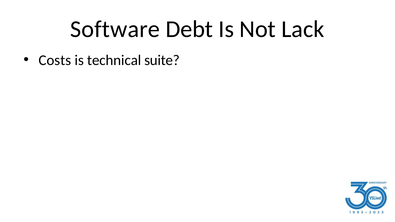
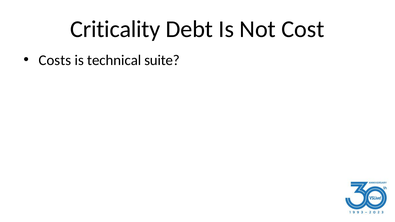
Software: Software -> Criticality (115, 29)
Lack: Lack -> Cost (303, 29)
